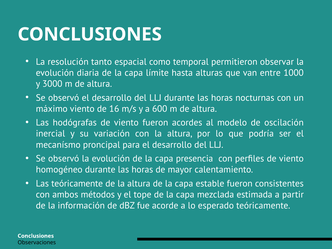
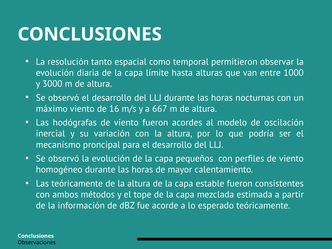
600: 600 -> 667 (160, 109)
presencia: presencia -> pequeños (195, 159)
